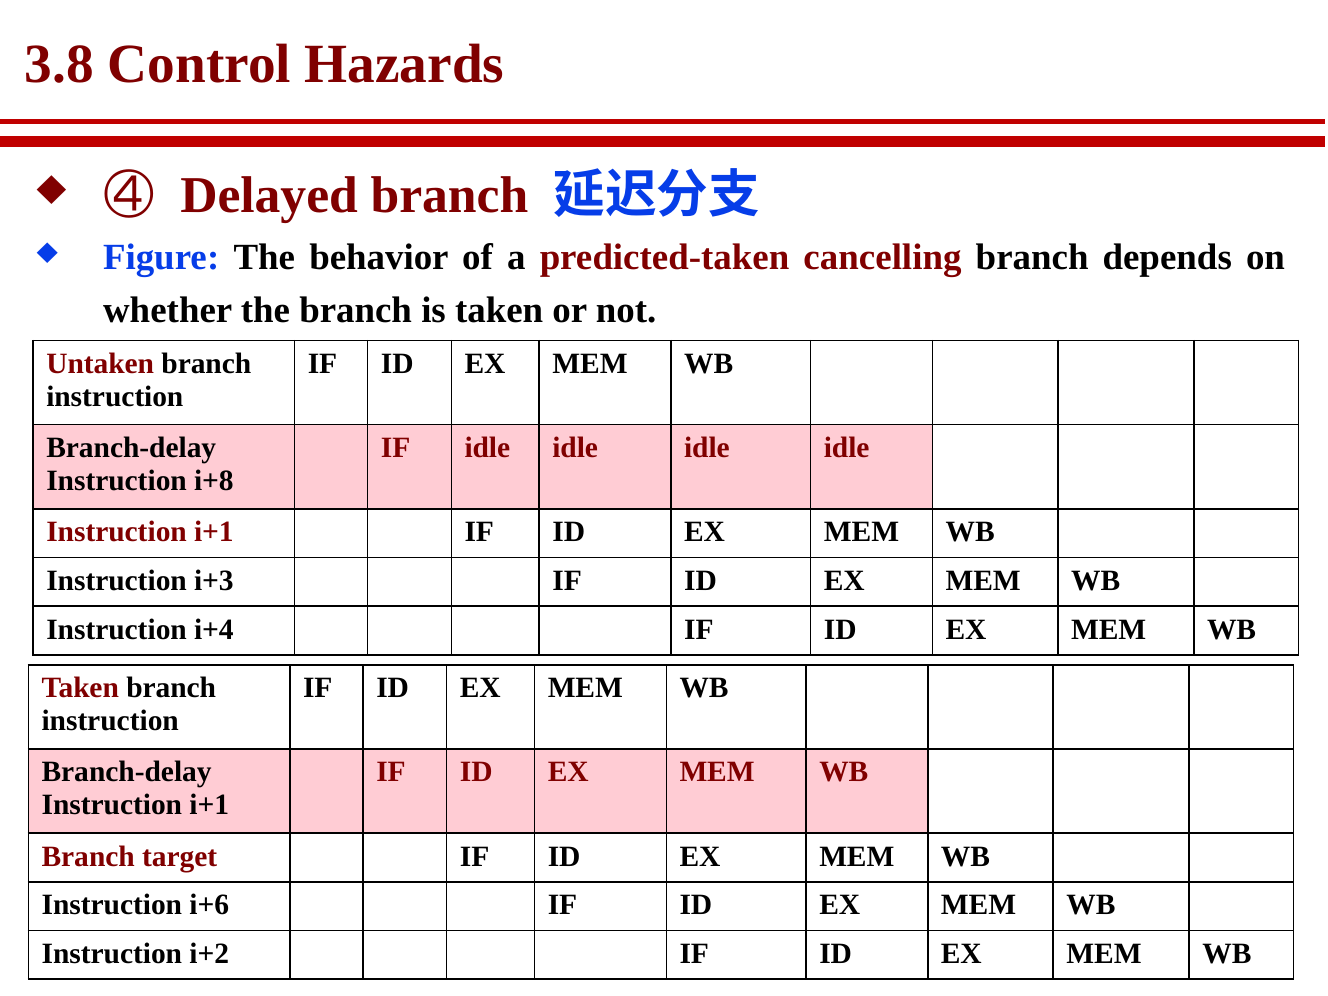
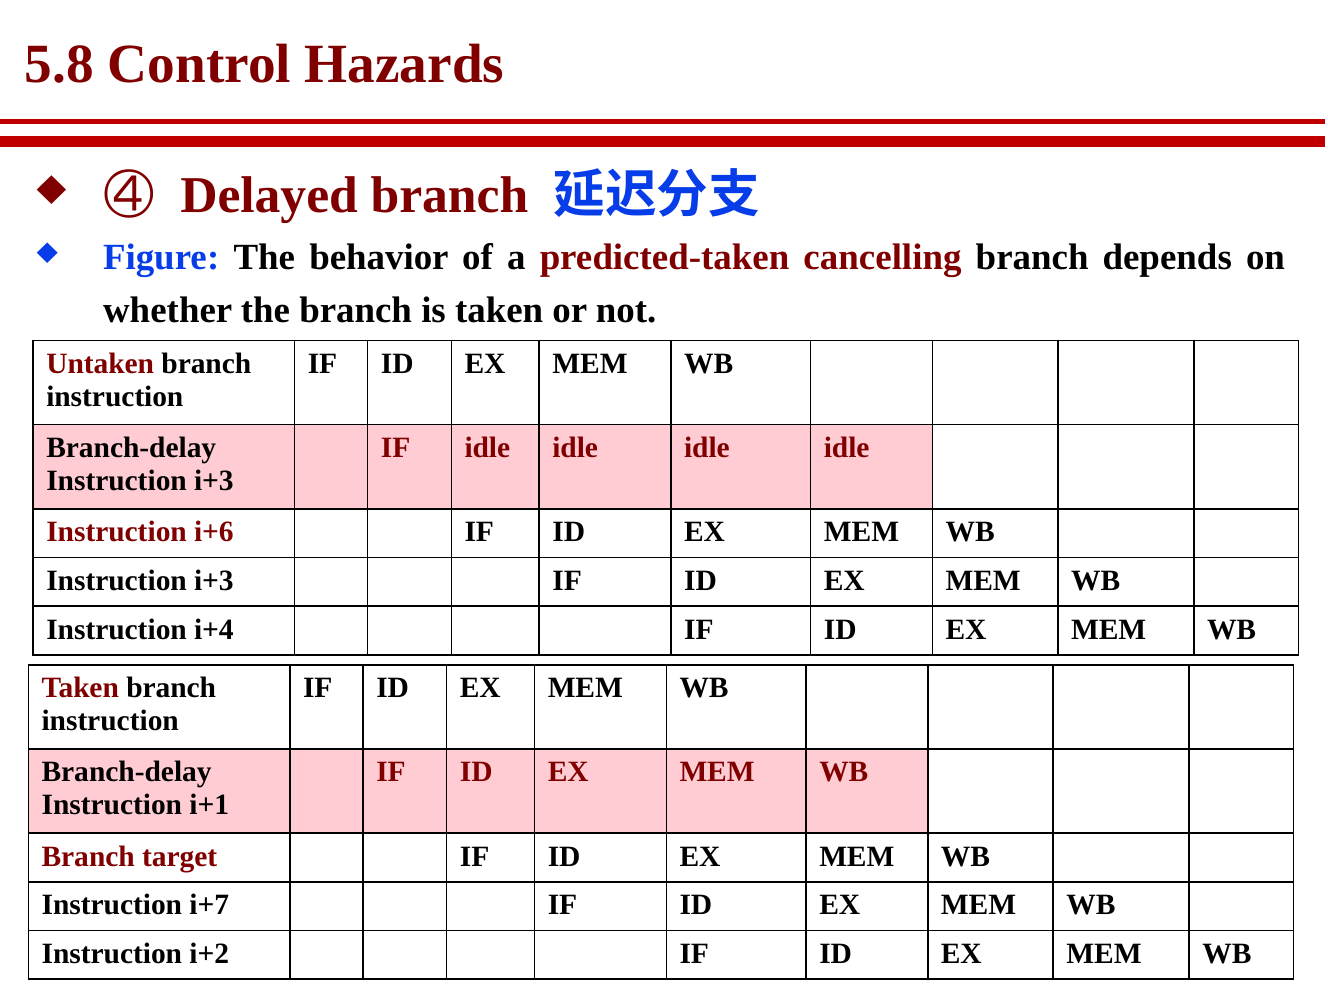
3.8: 3.8 -> 5.8 (59, 64)
i+8: i+8 -> i+3 (214, 481)
i+1: i+1 -> i+6 (214, 532)
i+6: i+6 -> i+7 (209, 905)
